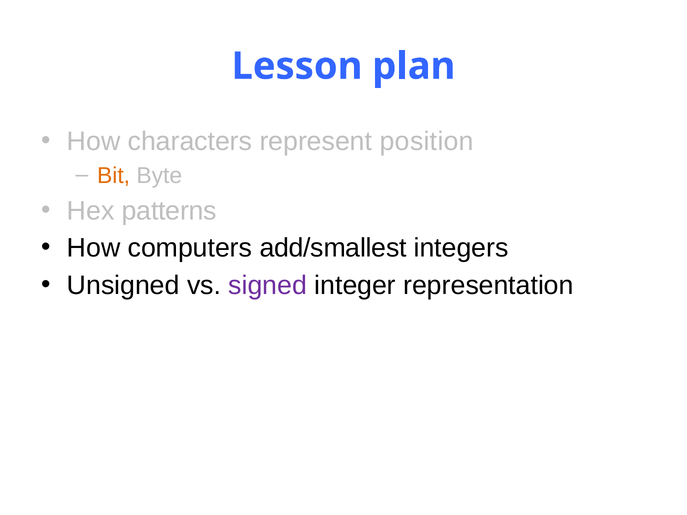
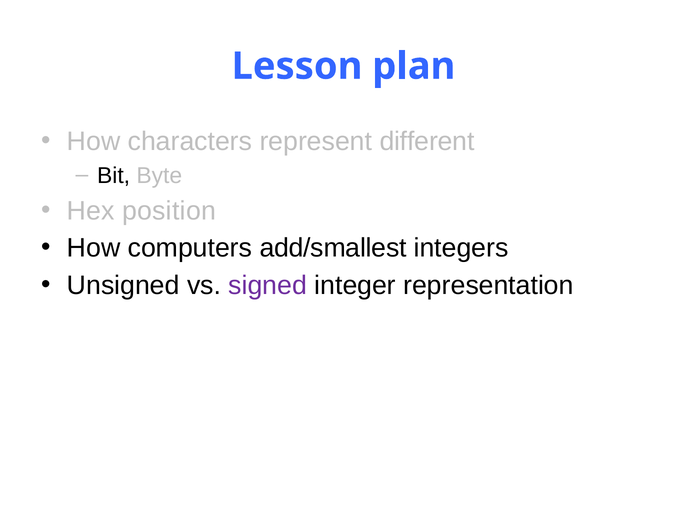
position: position -> different (427, 142)
Bit colour: orange -> black (114, 176)
patterns: patterns -> position (169, 211)
